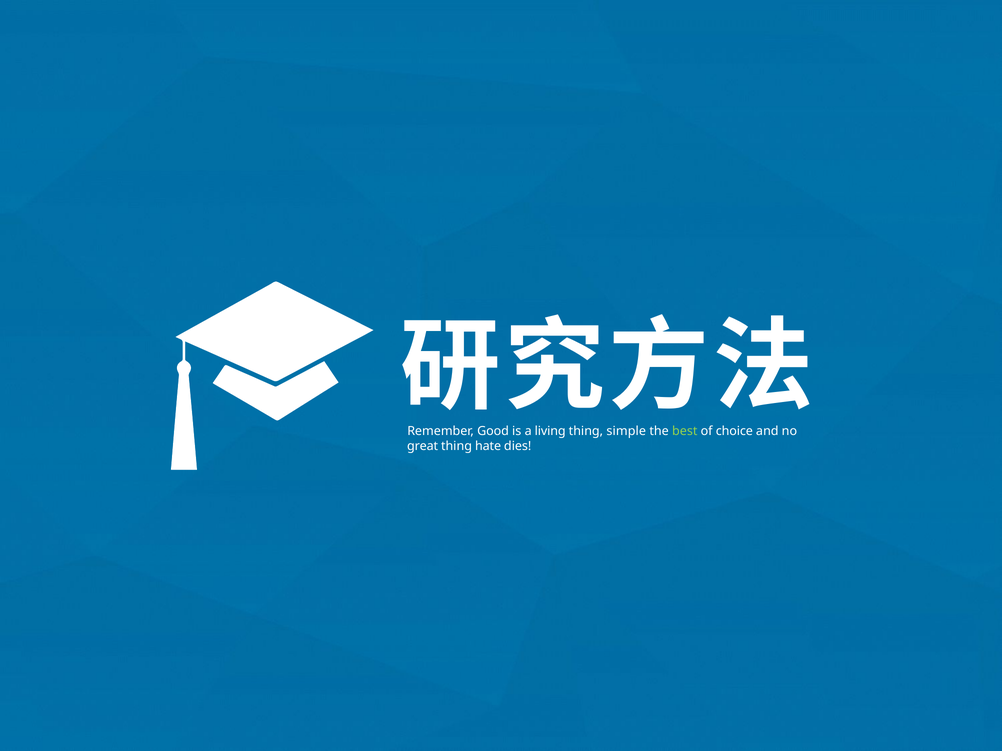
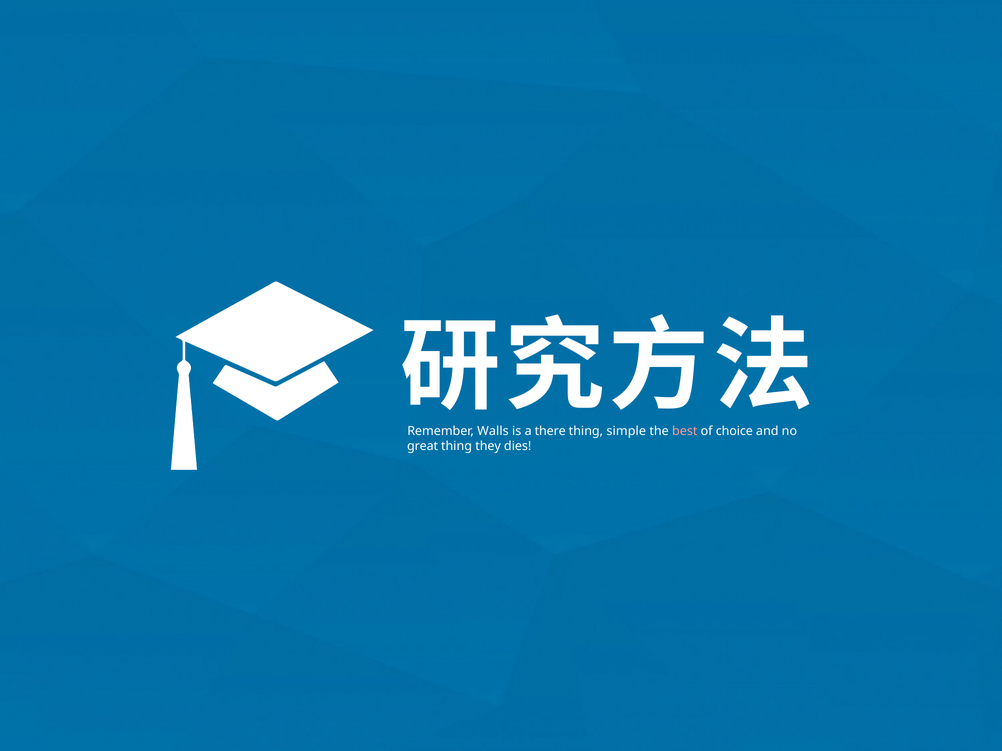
Good: Good -> Walls (493, 432)
living: living -> there (550, 432)
best colour: light green -> pink (685, 432)
hate: hate -> they (488, 447)
